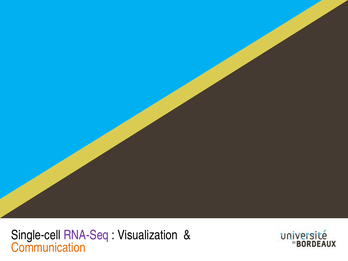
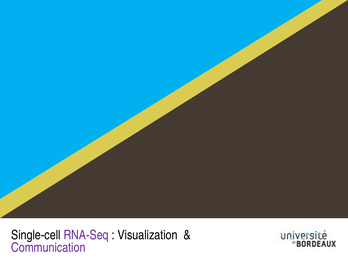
Communication colour: orange -> purple (48, 247)
